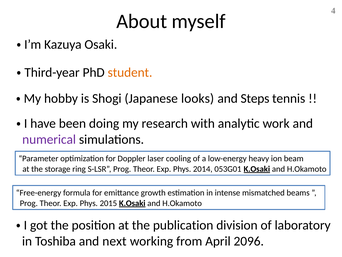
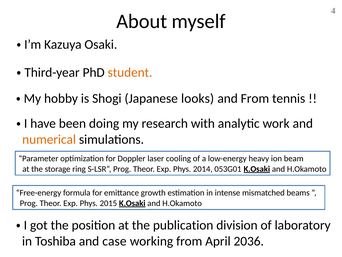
and Steps: Steps -> From (255, 98)
numerical colour: purple -> orange (49, 139)
next: next -> case (114, 241)
2096: 2096 -> 2036 (249, 241)
